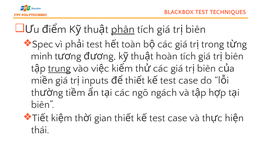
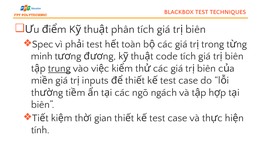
phân underline: present -> none (123, 29)
hoàn: hoàn -> code (167, 56)
thái: thái -> tính (40, 130)
